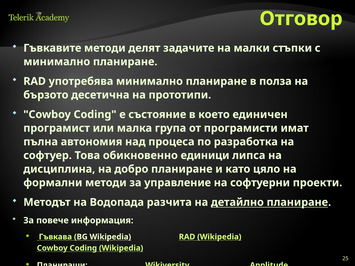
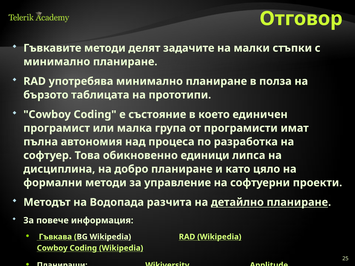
десетична: десетична -> таблицата (100, 95)
